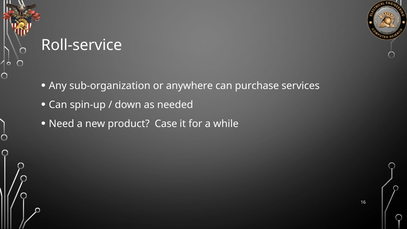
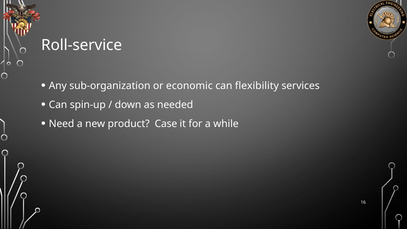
anywhere: anywhere -> economic (189, 86)
purchase: purchase -> flexibility (257, 86)
